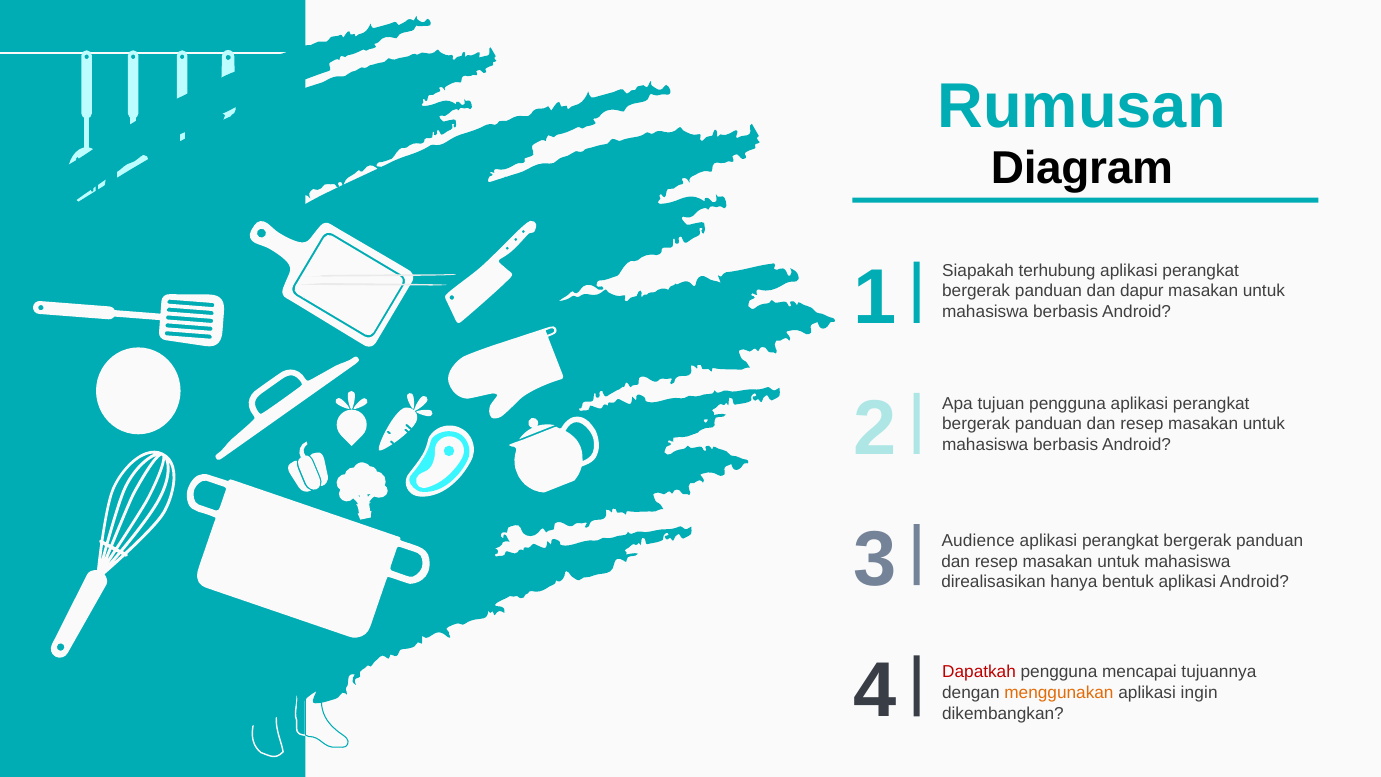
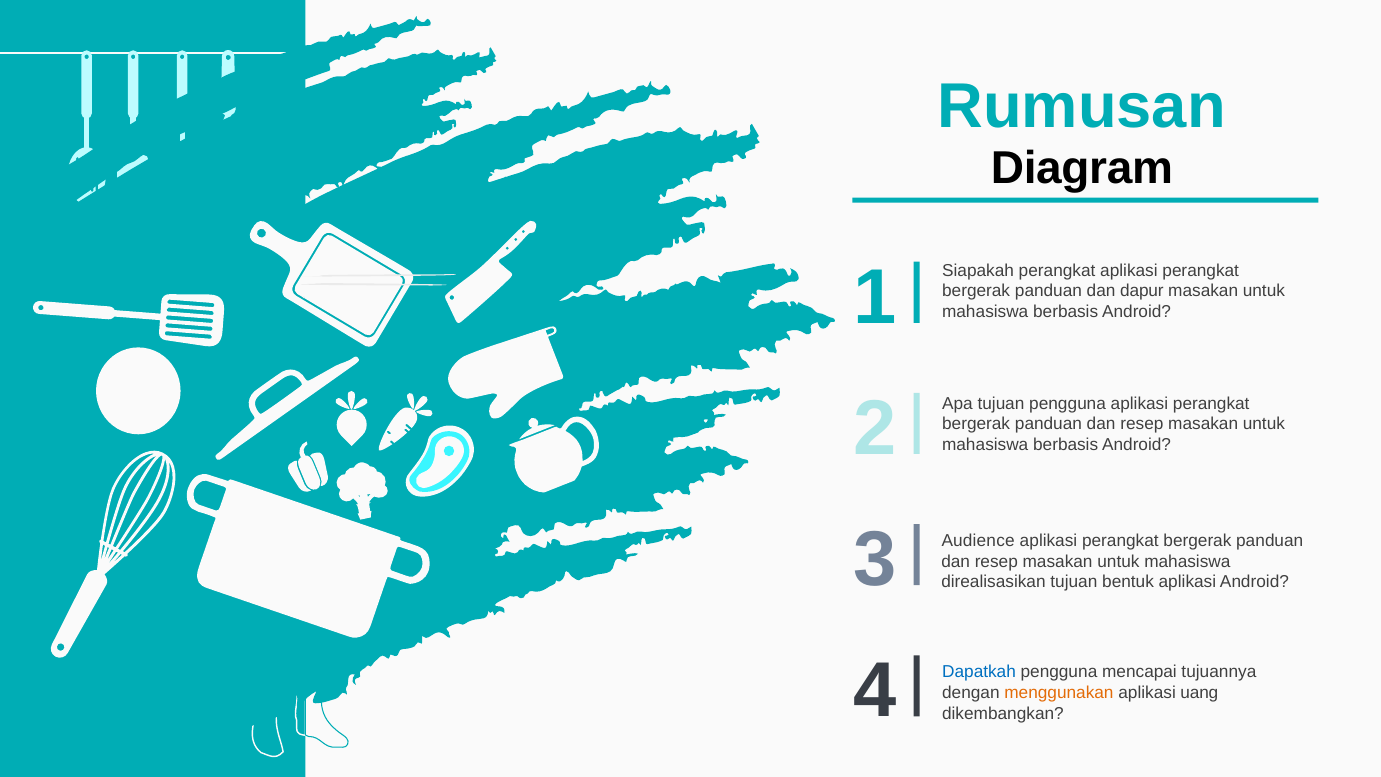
Siapakah terhubung: terhubung -> perangkat (1057, 270)
direalisasikan hanya: hanya -> tujuan (1074, 582)
Dapatkah colour: red -> blue (979, 672)
ingin: ingin -> uang (1199, 692)
